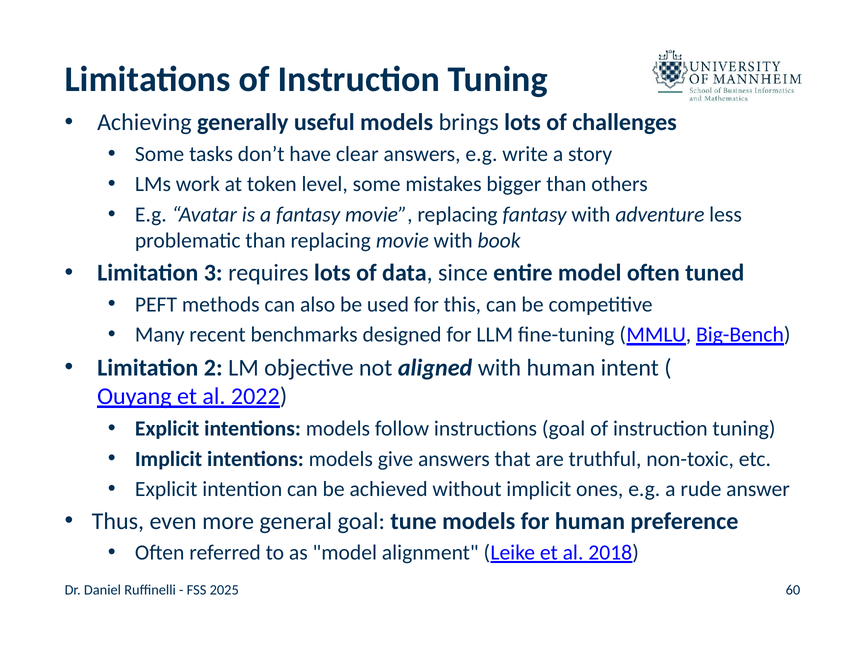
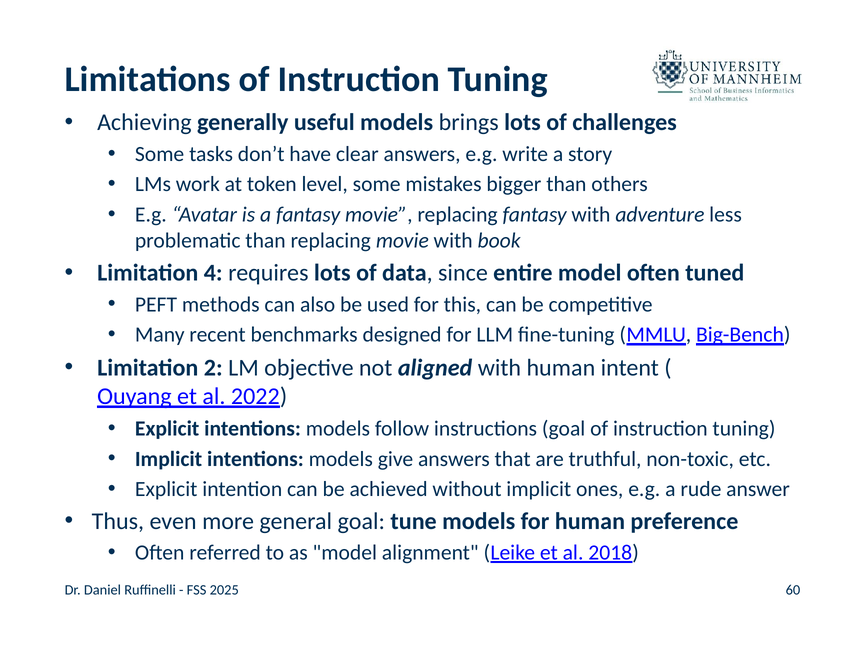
3: 3 -> 4 (213, 273)
